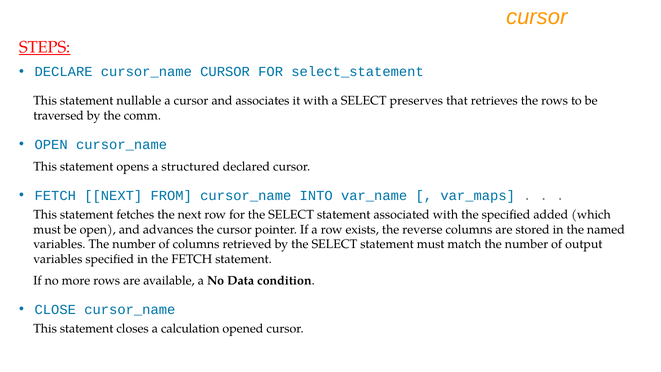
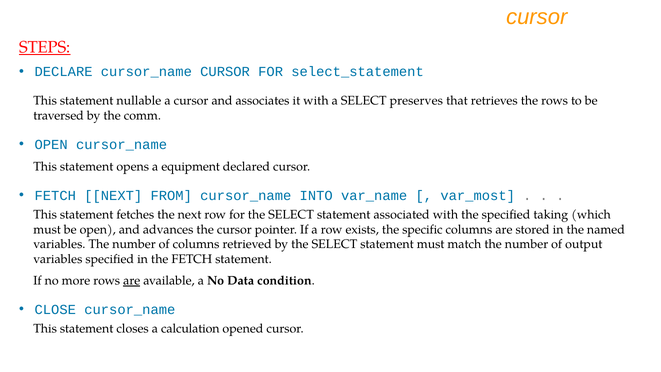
structured: structured -> equipment (191, 167)
var_maps: var_maps -> var_most (478, 196)
added: added -> taking (551, 214)
reverse: reverse -> specific (422, 229)
are underline: none -> present (132, 281)
